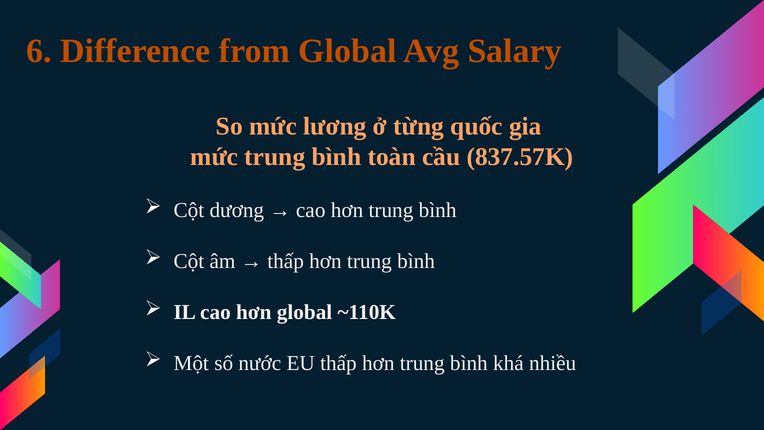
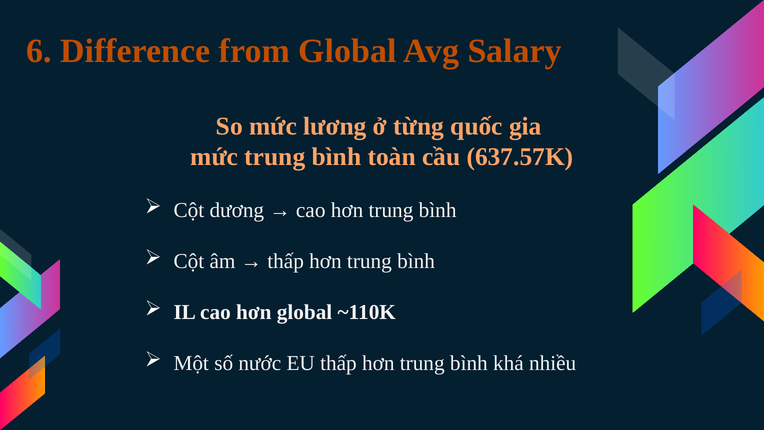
837.57K: 837.57K -> 637.57K (520, 157)
